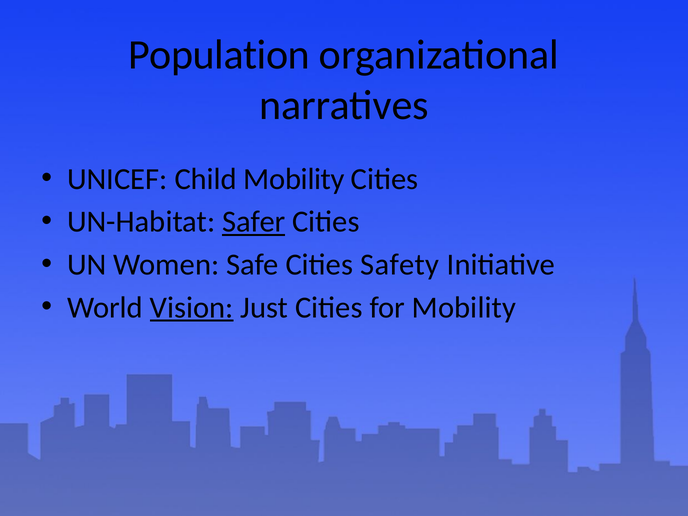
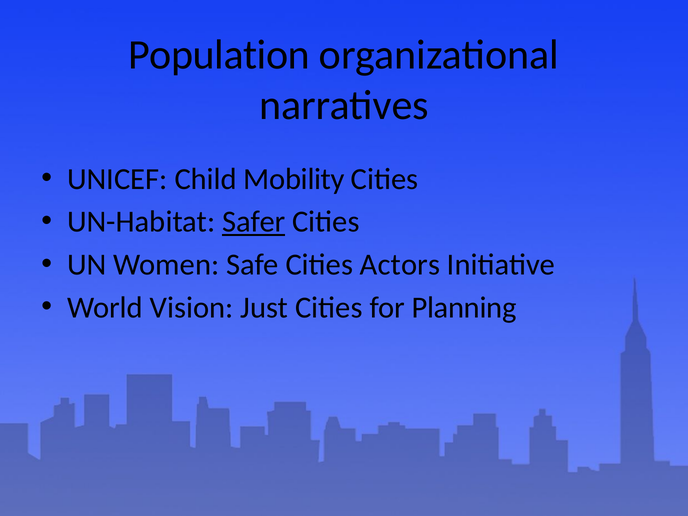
Safety: Safety -> Actors (400, 265)
Vision underline: present -> none (192, 307)
for Mobility: Mobility -> Planning (464, 307)
